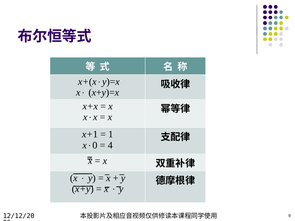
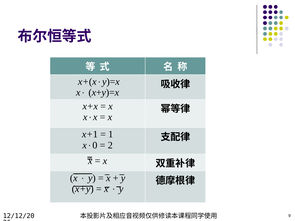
4: 4 -> 2 (110, 145)
